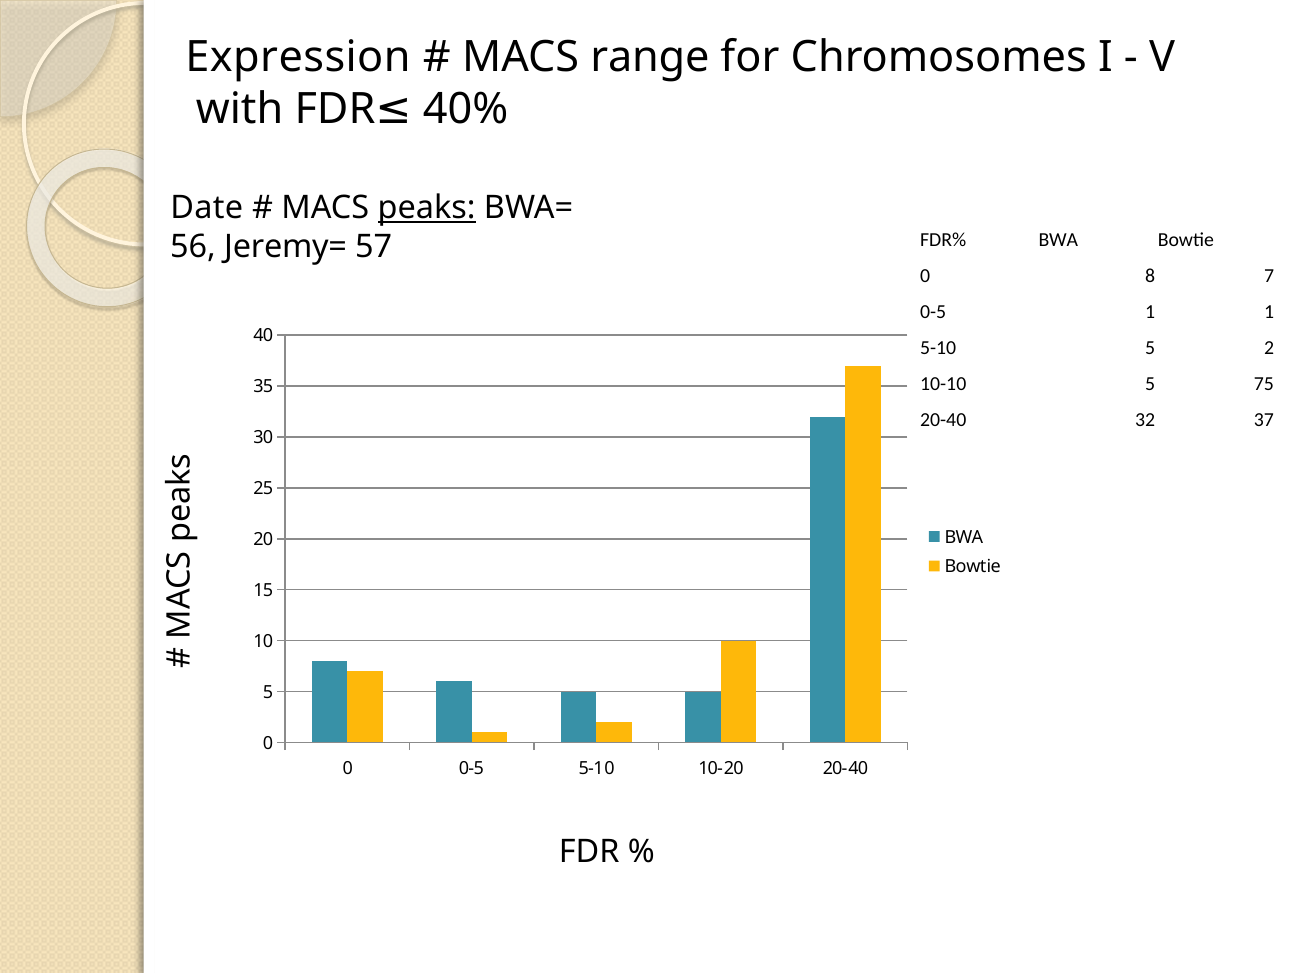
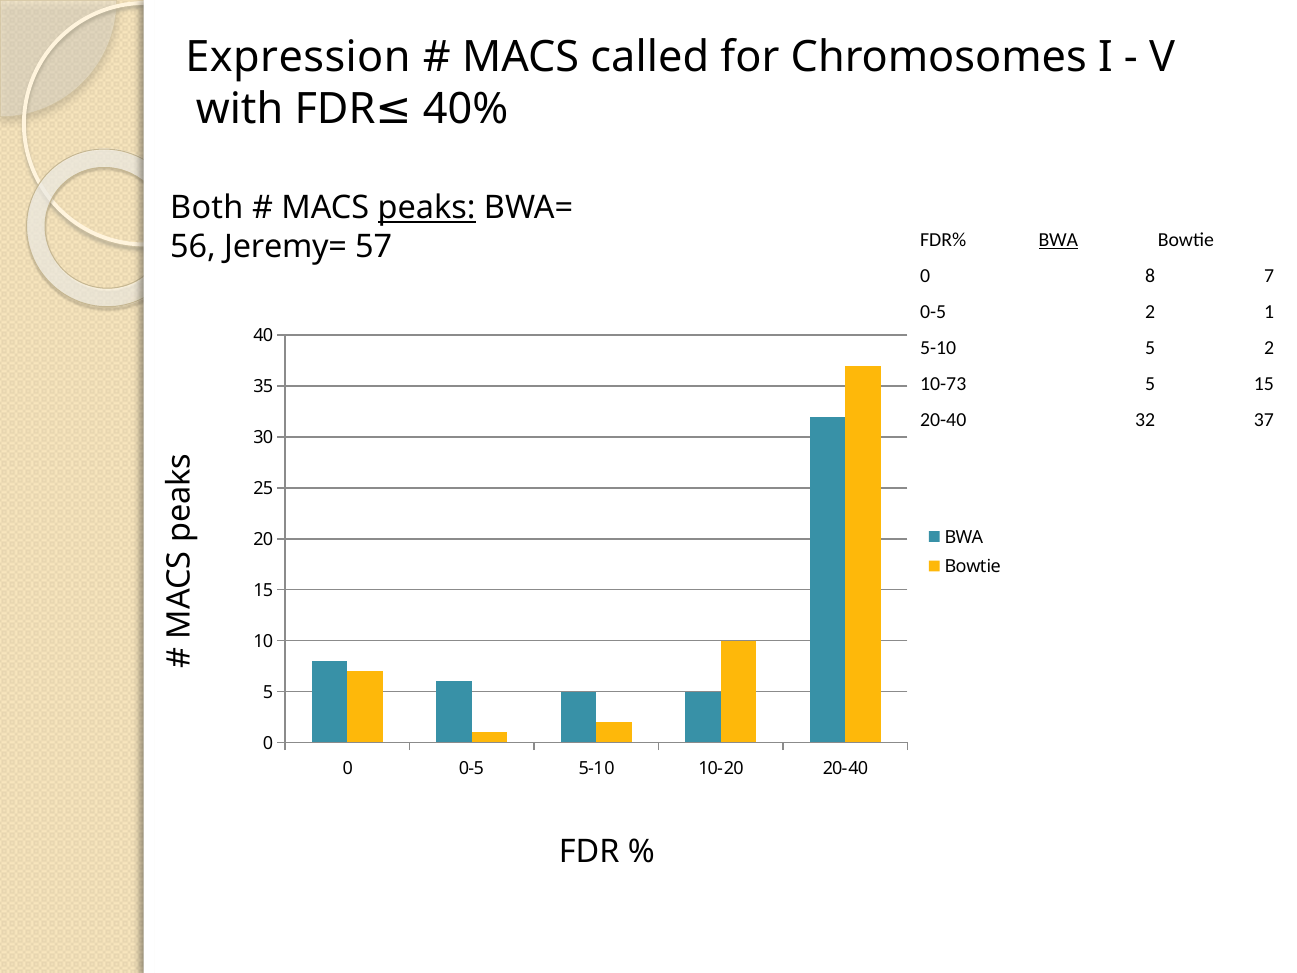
range: range -> called (650, 57)
Date: Date -> Both (207, 208)
BWA underline: none -> present (1058, 240)
0-5 1: 1 -> 2 (1150, 312)
10-10: 10-10 -> 10-73 (943, 384)
5 75: 75 -> 15 (1264, 384)
